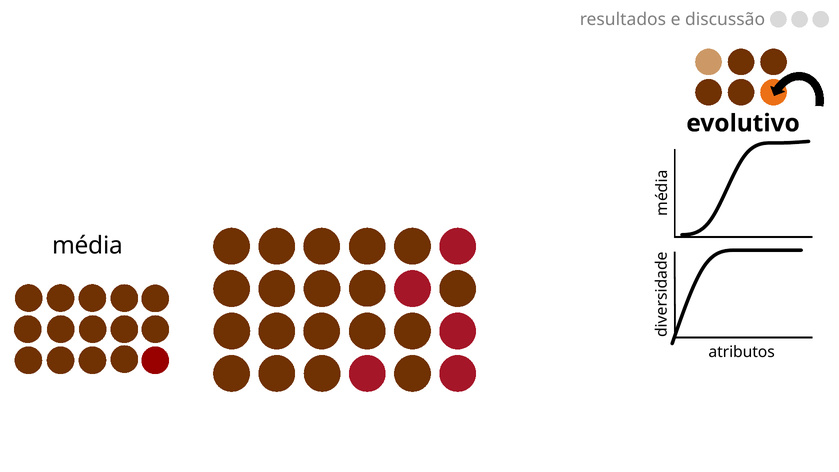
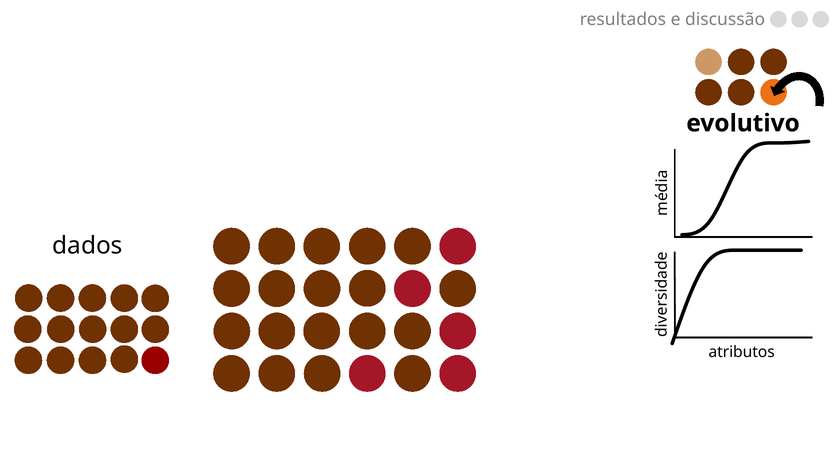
média: média -> dados (87, 246)
